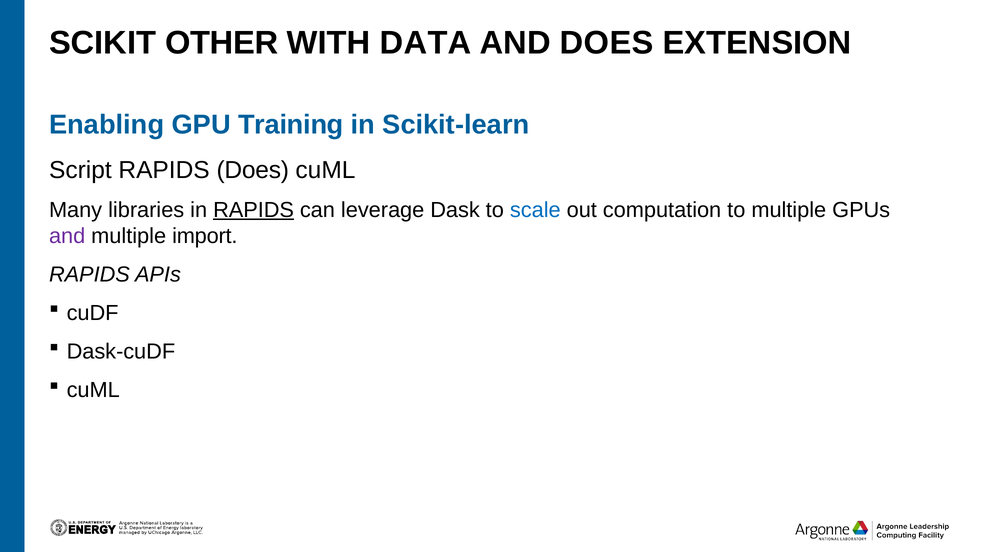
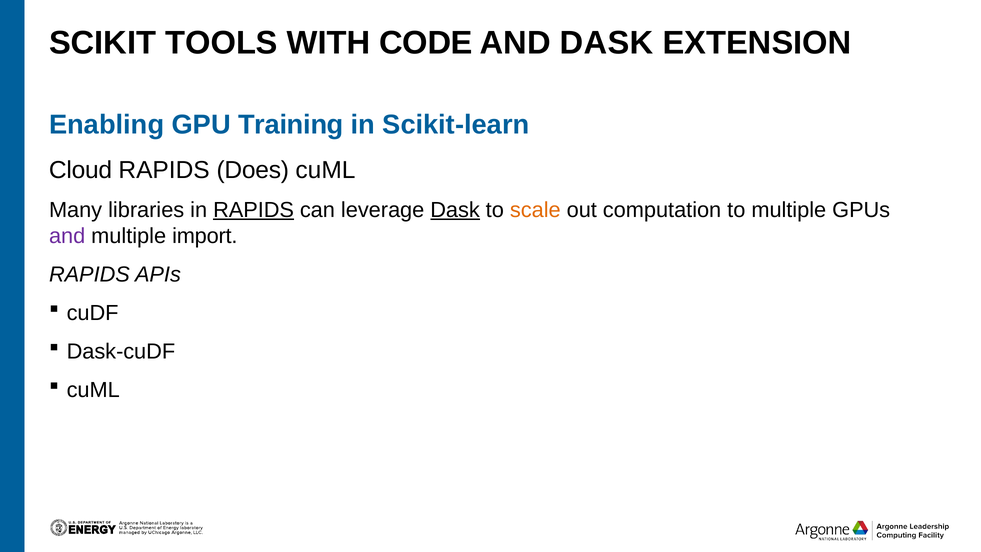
OTHER: OTHER -> TOOLS (221, 43)
DATA: DATA -> CODE (426, 43)
AND DOES: DOES -> DASK (607, 43)
Script: Script -> Cloud (81, 170)
Dask underline: none -> present (455, 210)
scale colour: blue -> orange (535, 210)
